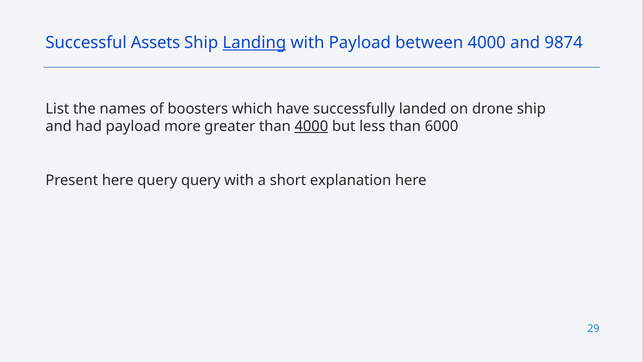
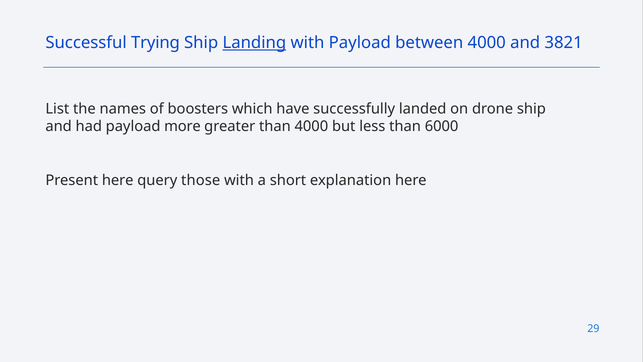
Assets: Assets -> Trying (155, 43)
9874: 9874 -> 3821 (564, 43)
4000 underline: present -> none (311, 126)
query query: query -> those (201, 180)
